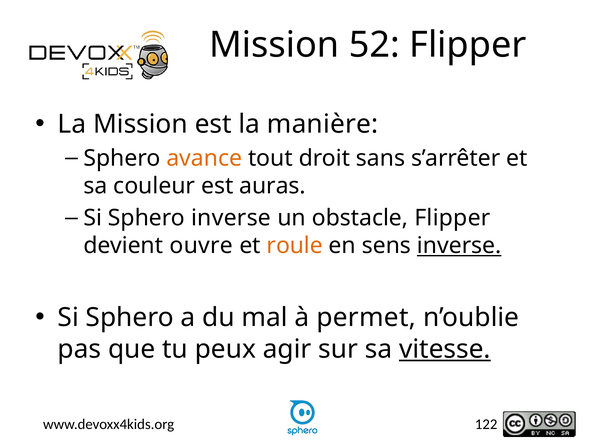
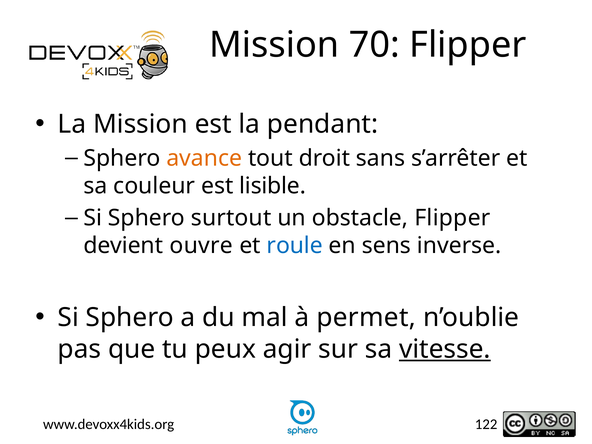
52: 52 -> 70 (374, 45)
manière: manière -> pendant (323, 124)
auras: auras -> lisible (273, 186)
Sphero inverse: inverse -> surtout (231, 218)
roule colour: orange -> blue (295, 246)
inverse underline: present -> none (459, 246)
